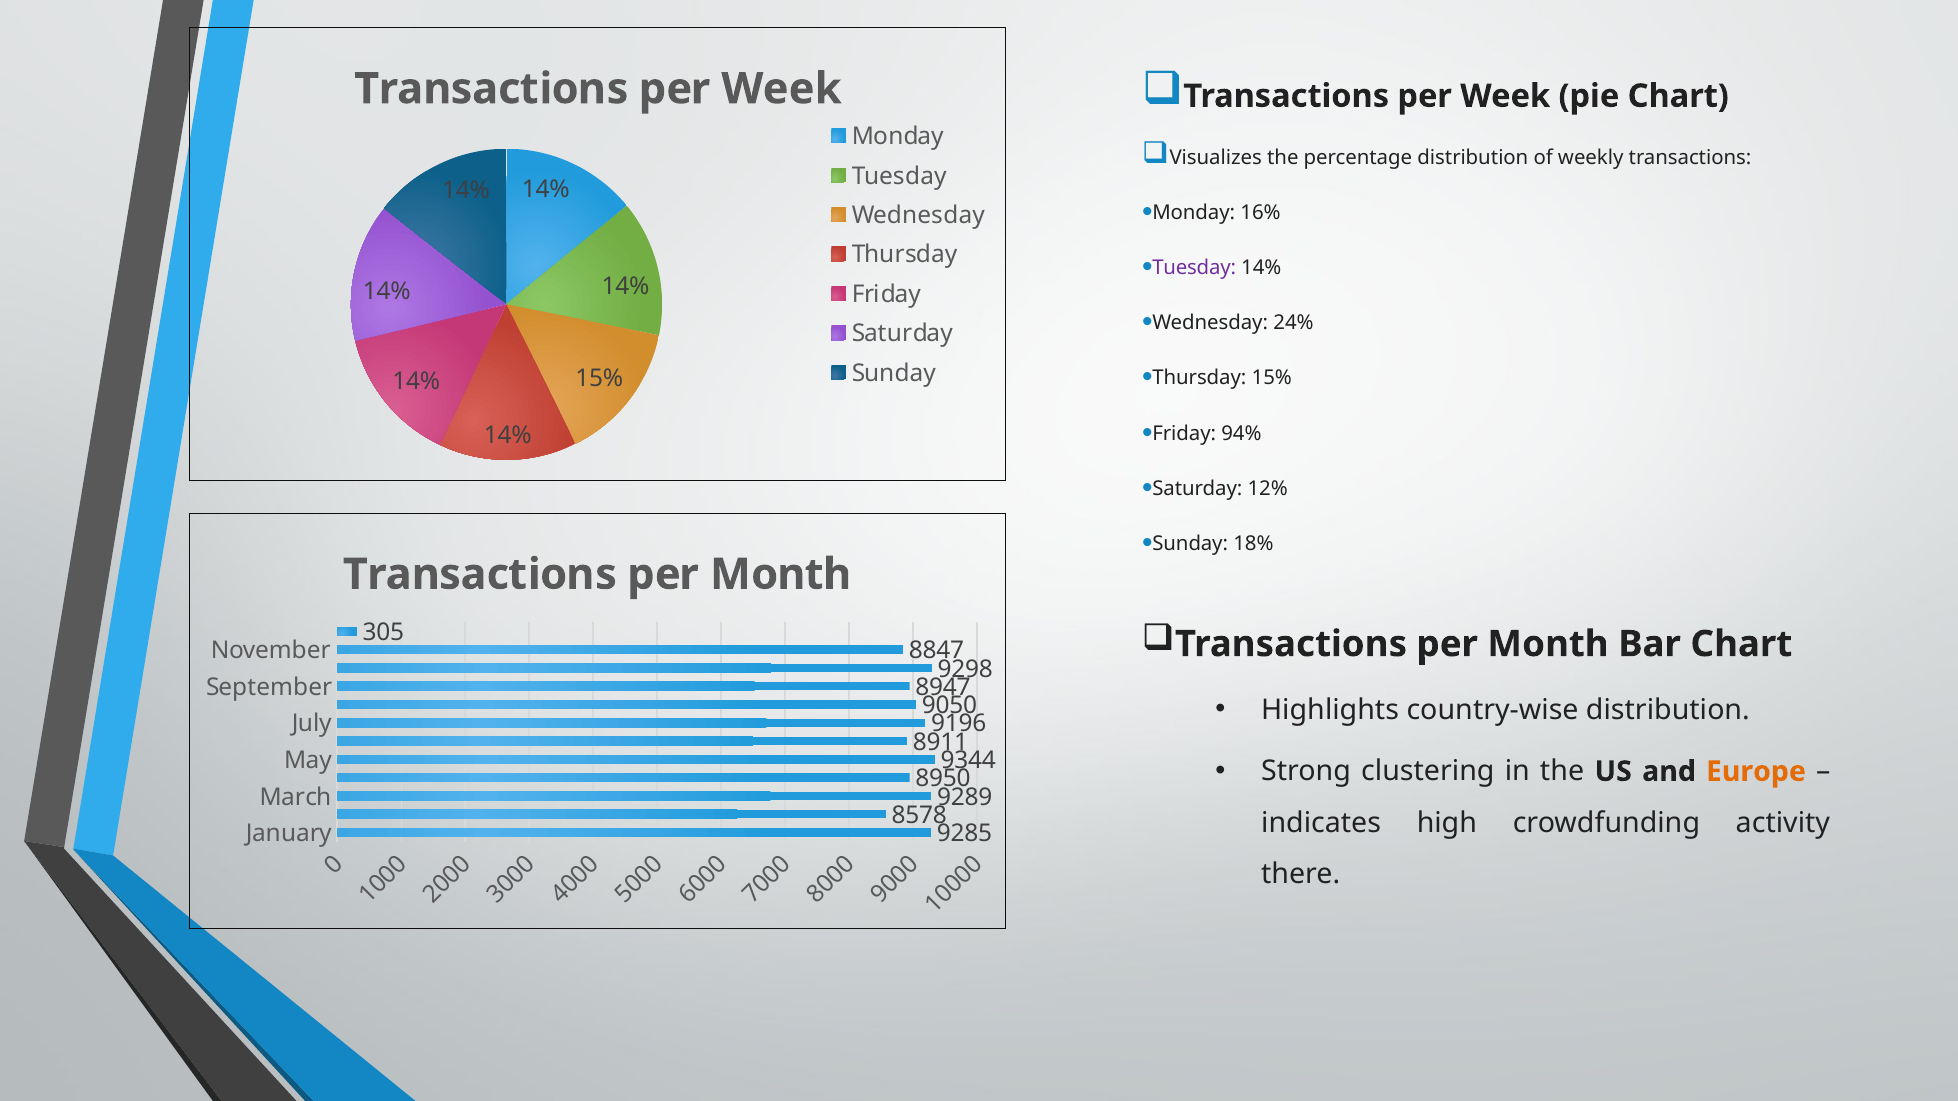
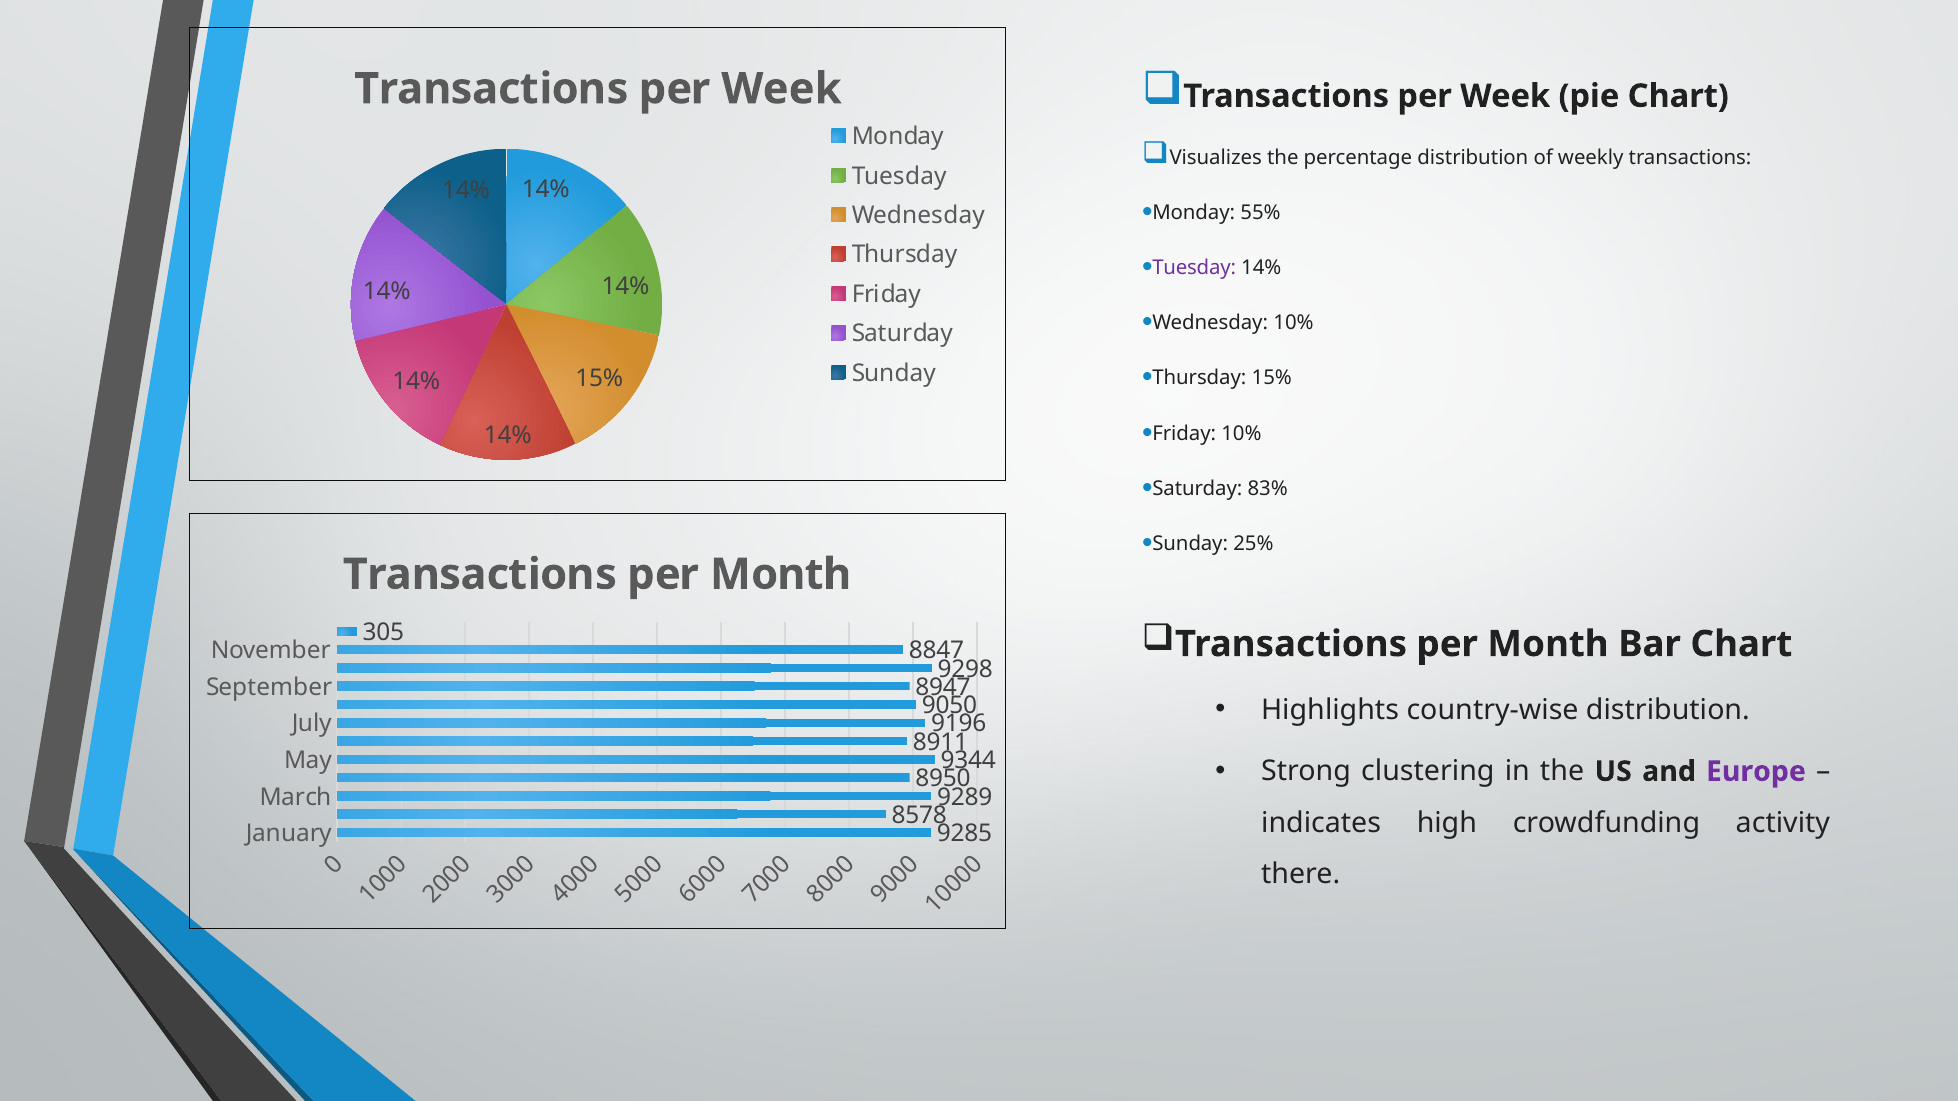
16%: 16% -> 55% (1261, 213)
Wednesday 24%: 24% -> 10% (1293, 323)
Friday 94%: 94% -> 10% (1241, 433)
12%: 12% -> 83% (1268, 489)
18%: 18% -> 25% (1253, 544)
Europe colour: orange -> purple (1756, 772)
